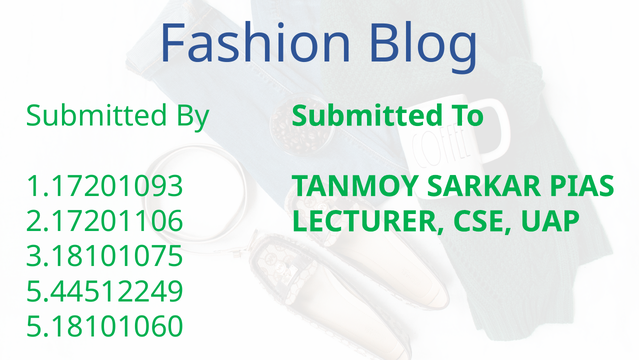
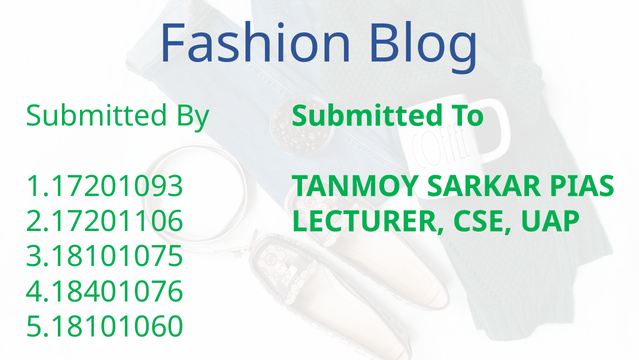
5.44512249: 5.44512249 -> 4.18401076 (105, 292)
